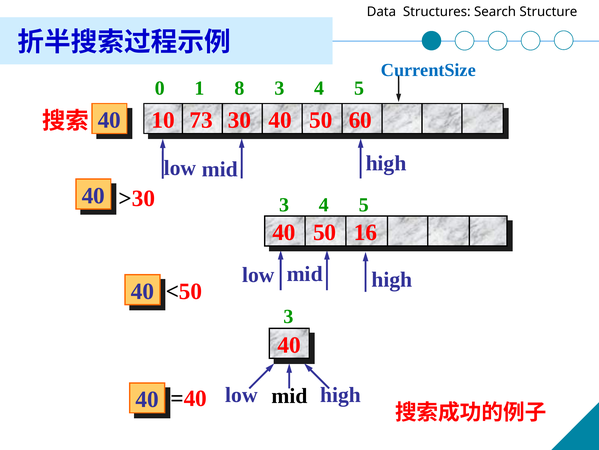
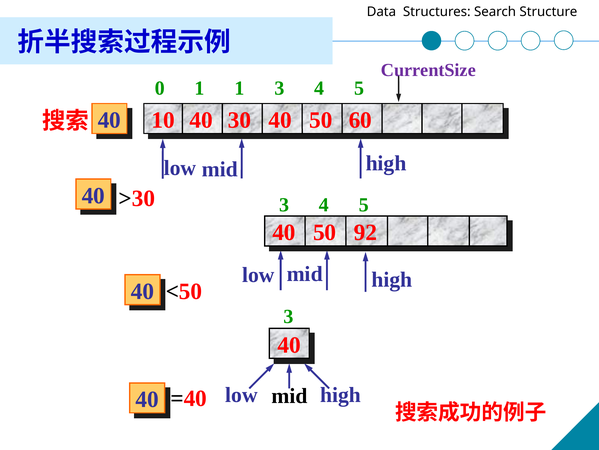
CurrentSize colour: blue -> purple (428, 70)
1 8: 8 -> 1 (239, 88)
10 73: 73 -> 40 (201, 120)
16: 16 -> 92 (365, 232)
